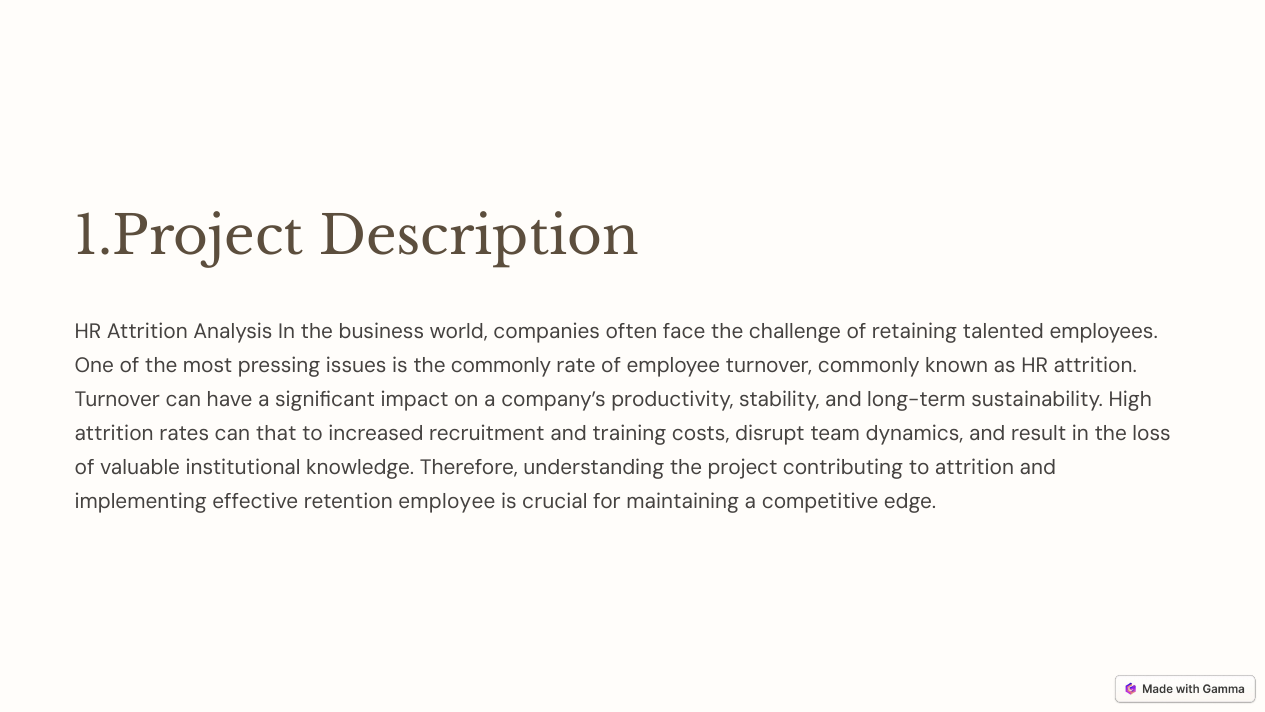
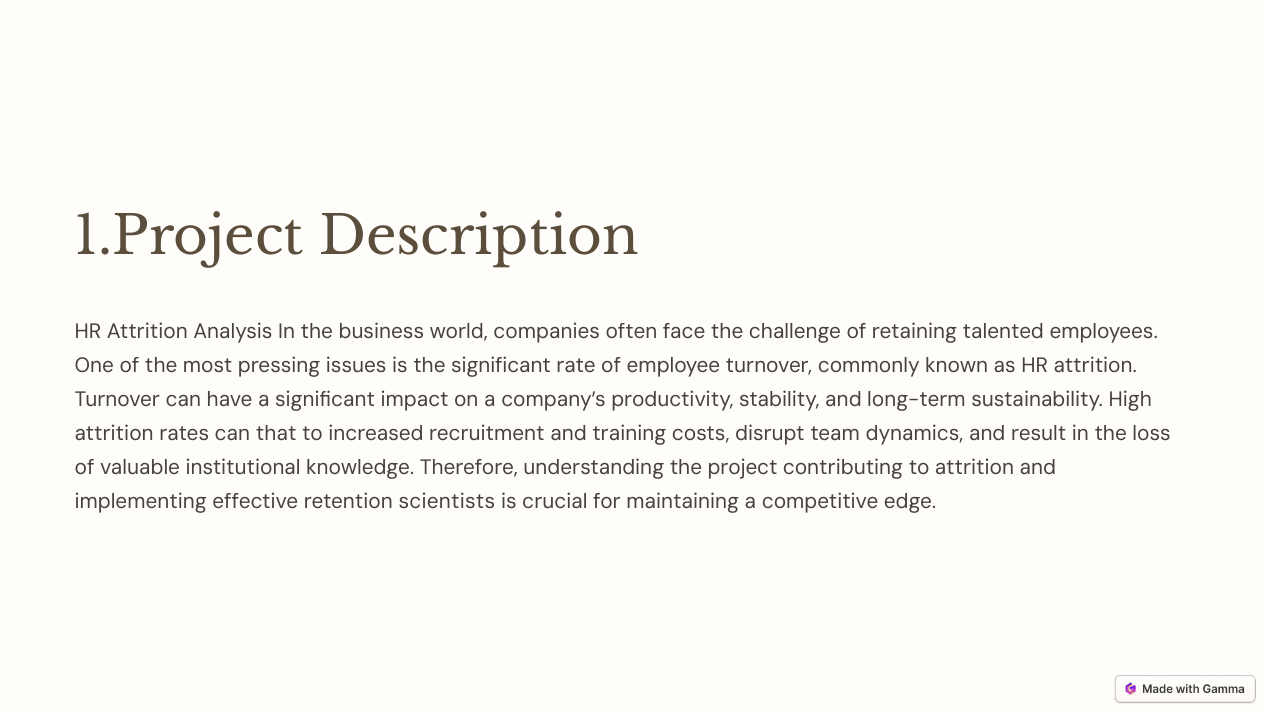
the commonly: commonly -> significant (501, 365)
retention employee: employee -> scientists (447, 501)
